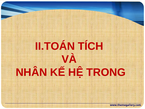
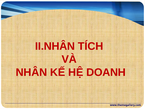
II.TOÁN: II.TOÁN -> II.NHÂN (55, 46)
TRONG: TRONG -> DOANH (106, 72)
